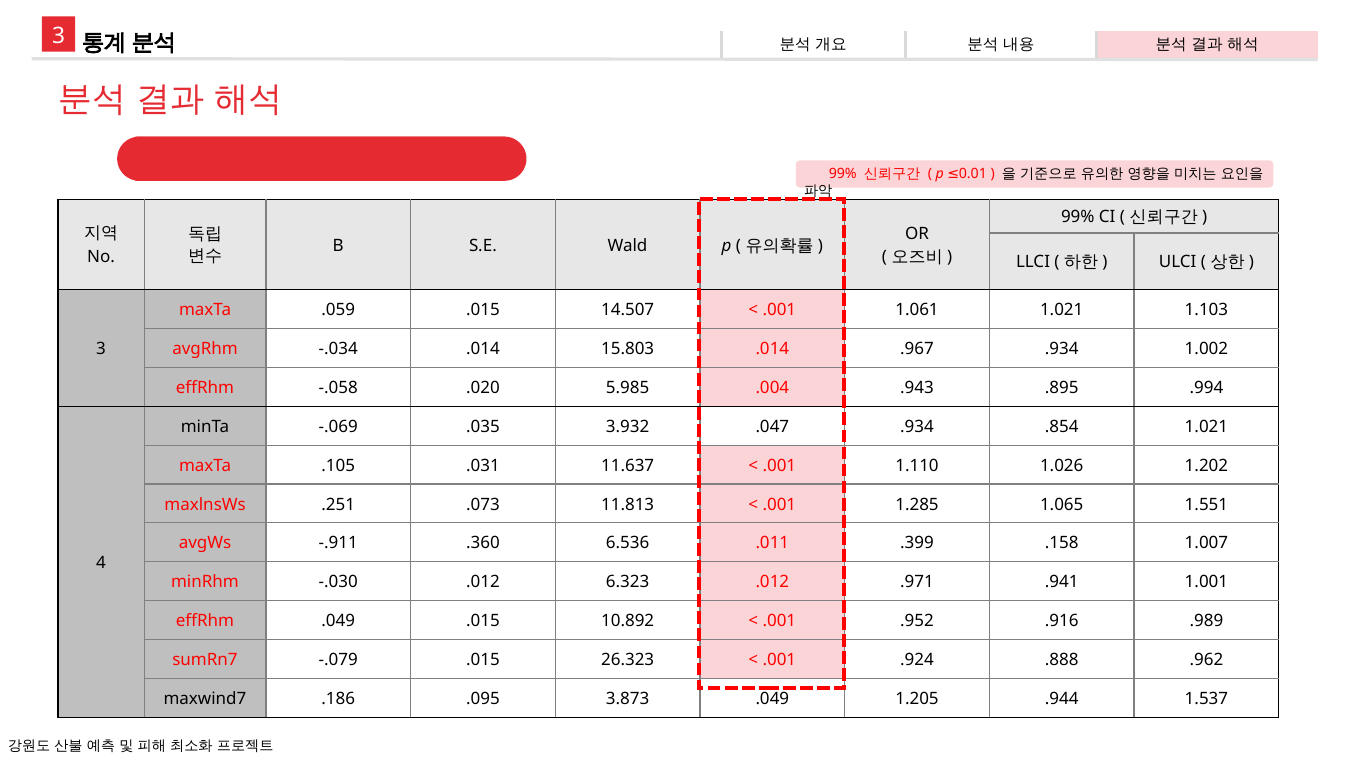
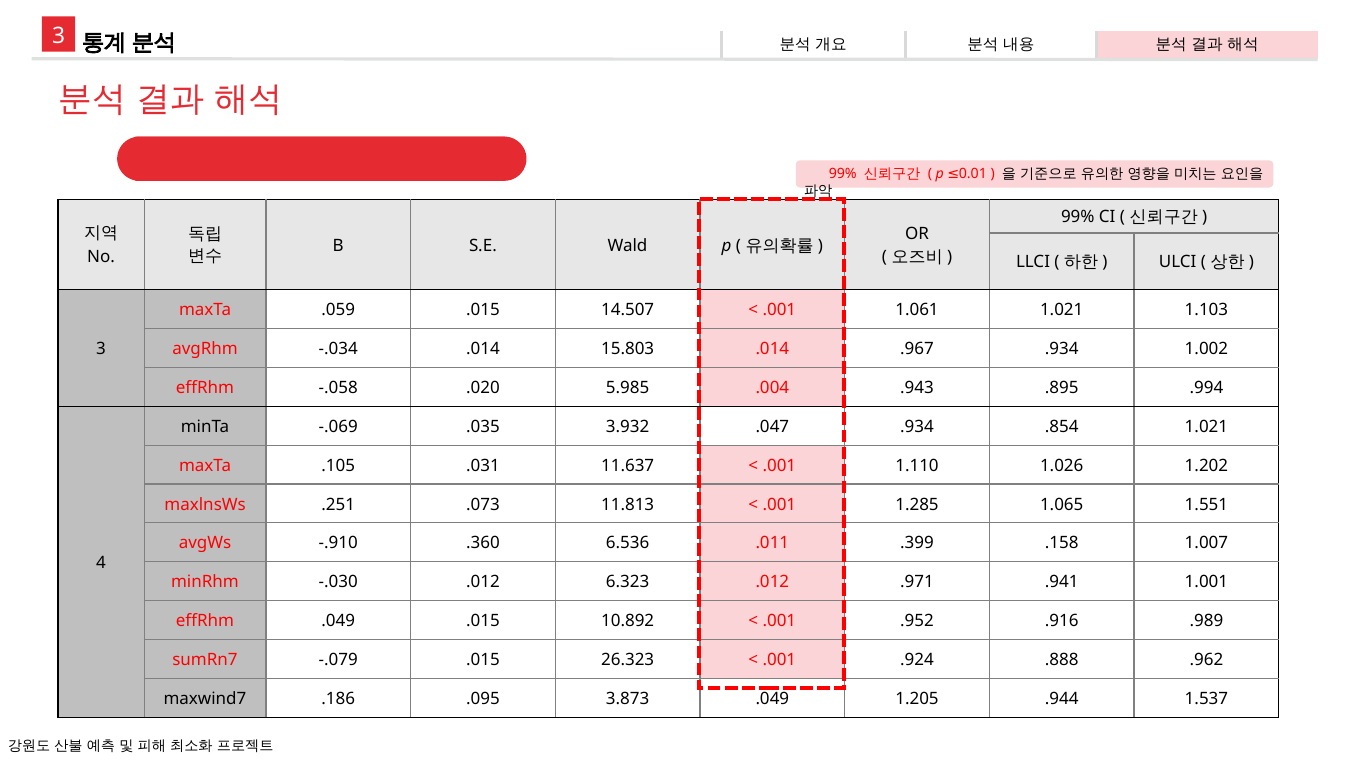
-.911: -.911 -> -.910 (338, 543)
